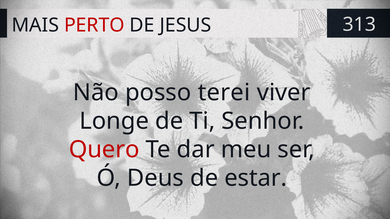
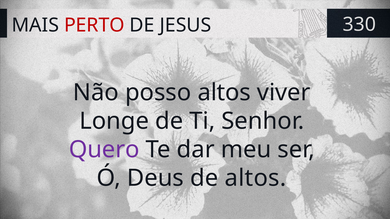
313: 313 -> 330 (359, 24)
posso terei: terei -> altos (224, 93)
Quero colour: red -> purple (104, 150)
de estar: estar -> altos (255, 178)
